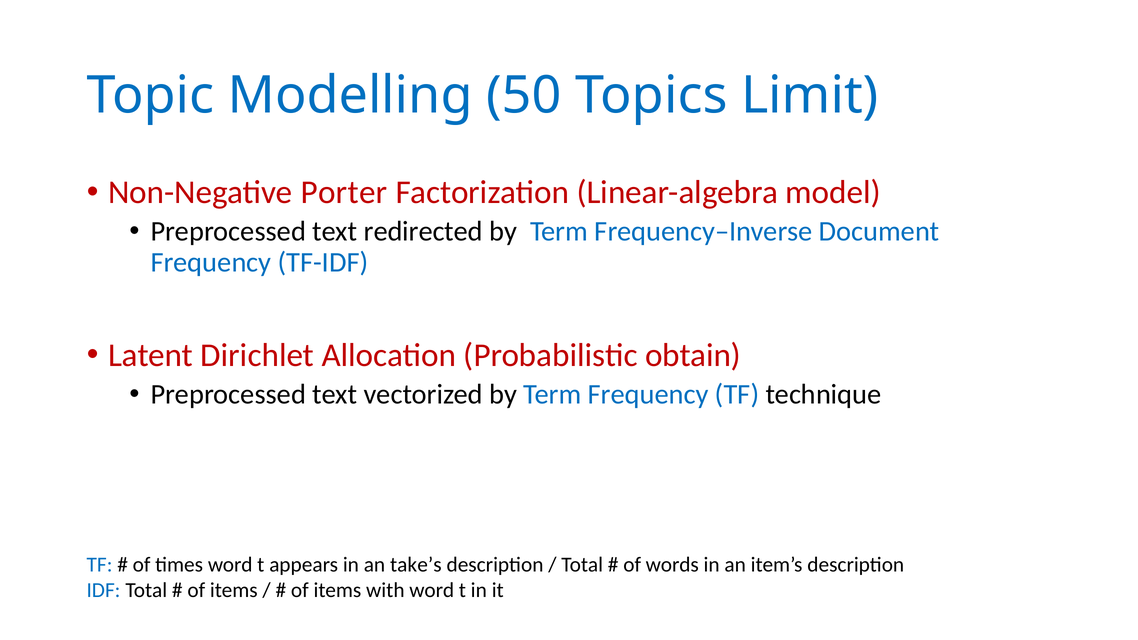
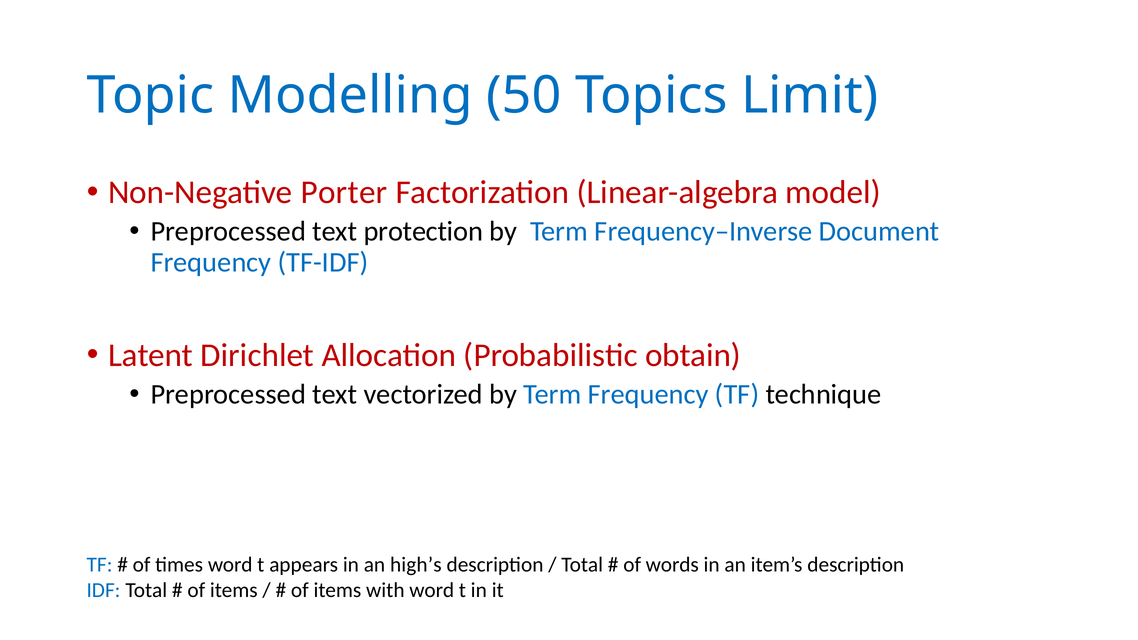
redirected: redirected -> protection (423, 232)
take’s: take’s -> high’s (416, 565)
